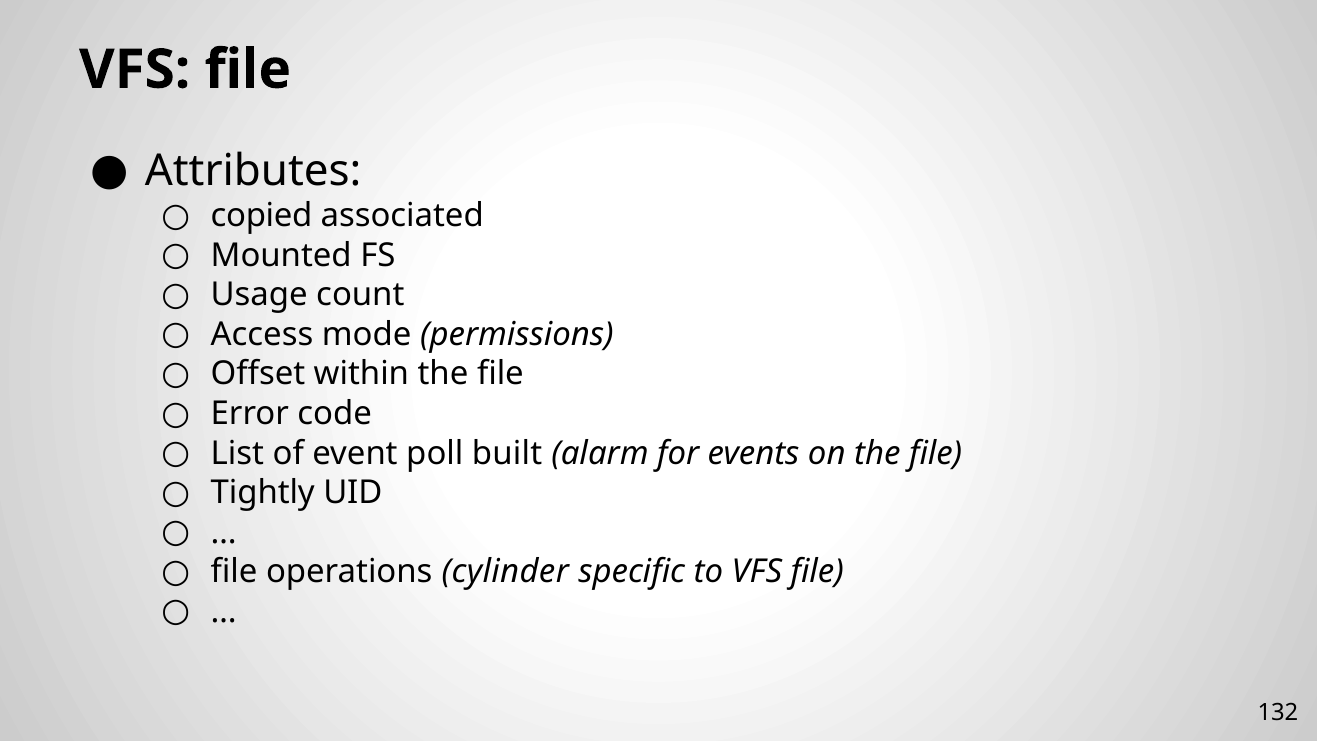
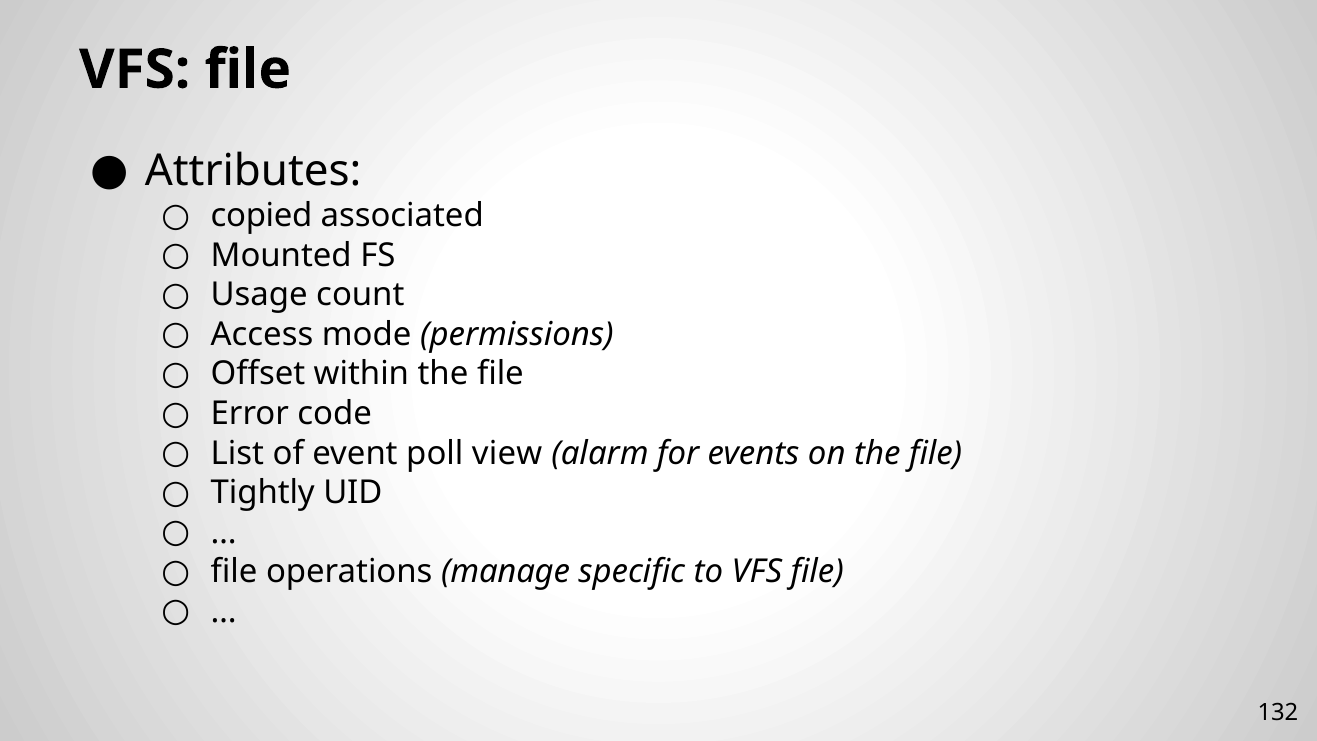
built: built -> view (507, 453)
cylinder: cylinder -> manage (506, 572)
